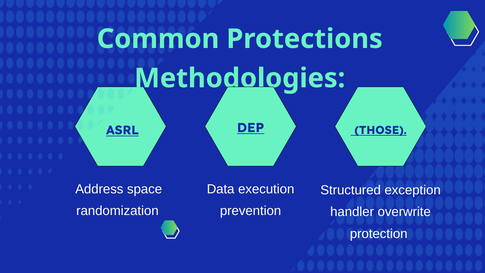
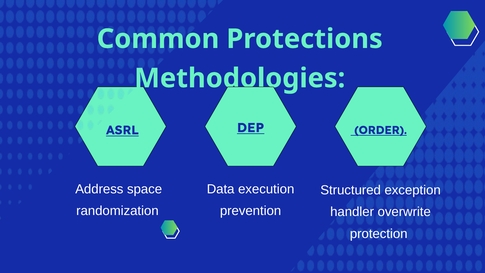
THOSE: THOSE -> ORDER (381, 130)
